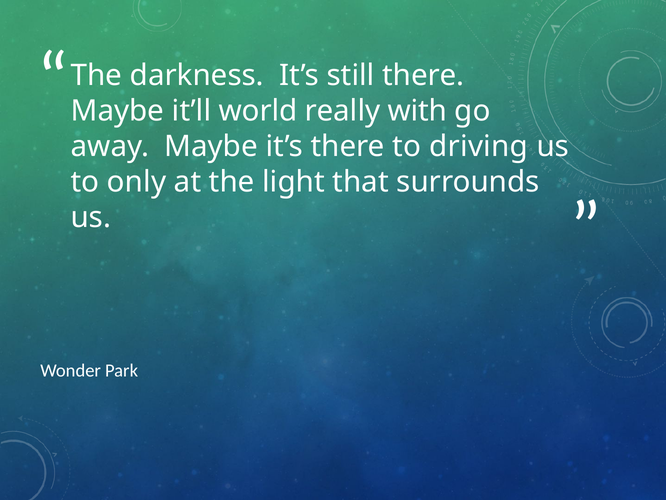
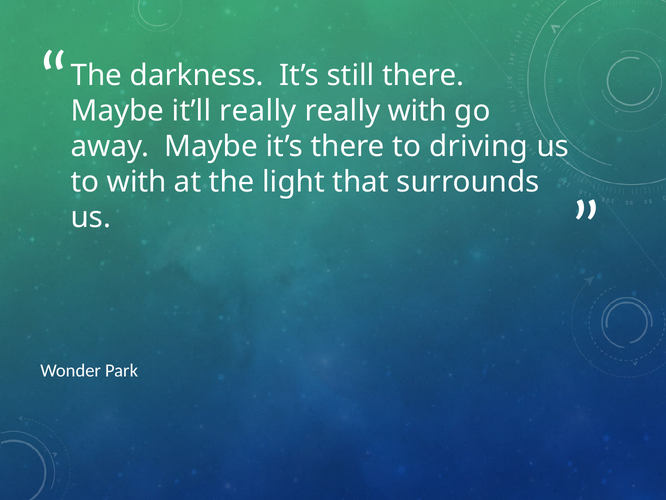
it’ll world: world -> really (258, 111)
to only: only -> with (137, 182)
